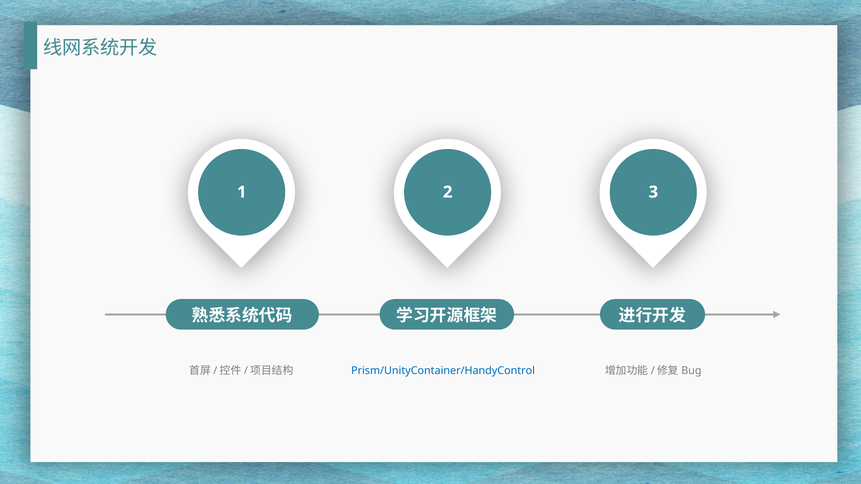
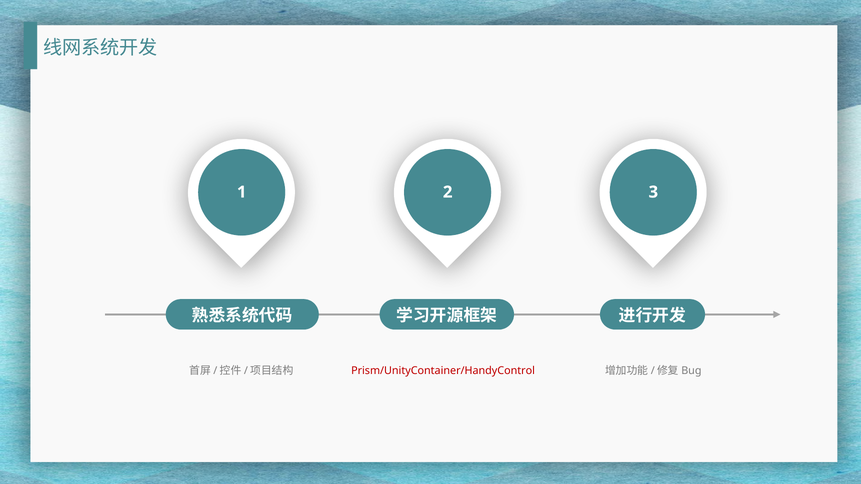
Prism/UnityContainer/HandyControl colour: blue -> red (443, 371)
